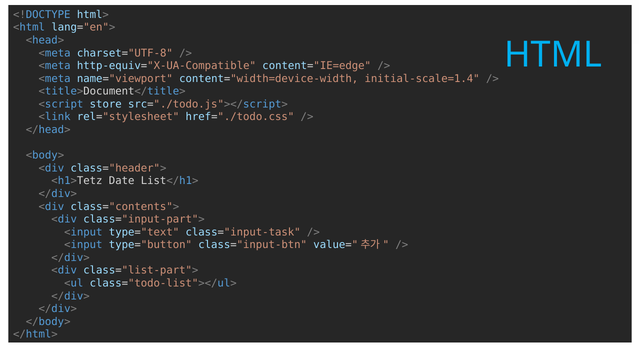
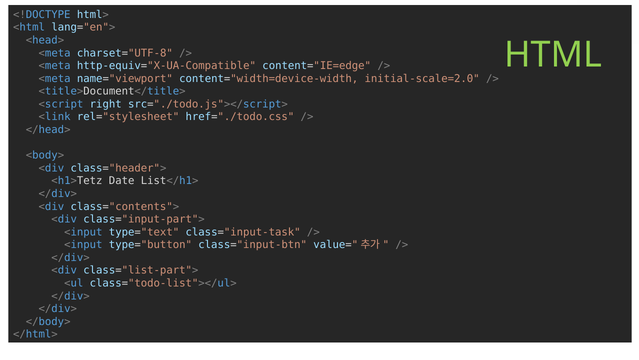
HTML colour: light blue -> light green (553, 55)
initial-scale=1.4: initial-scale=1.4 -> initial-scale=2.0 (422, 78)
store: store -> right (106, 104)
